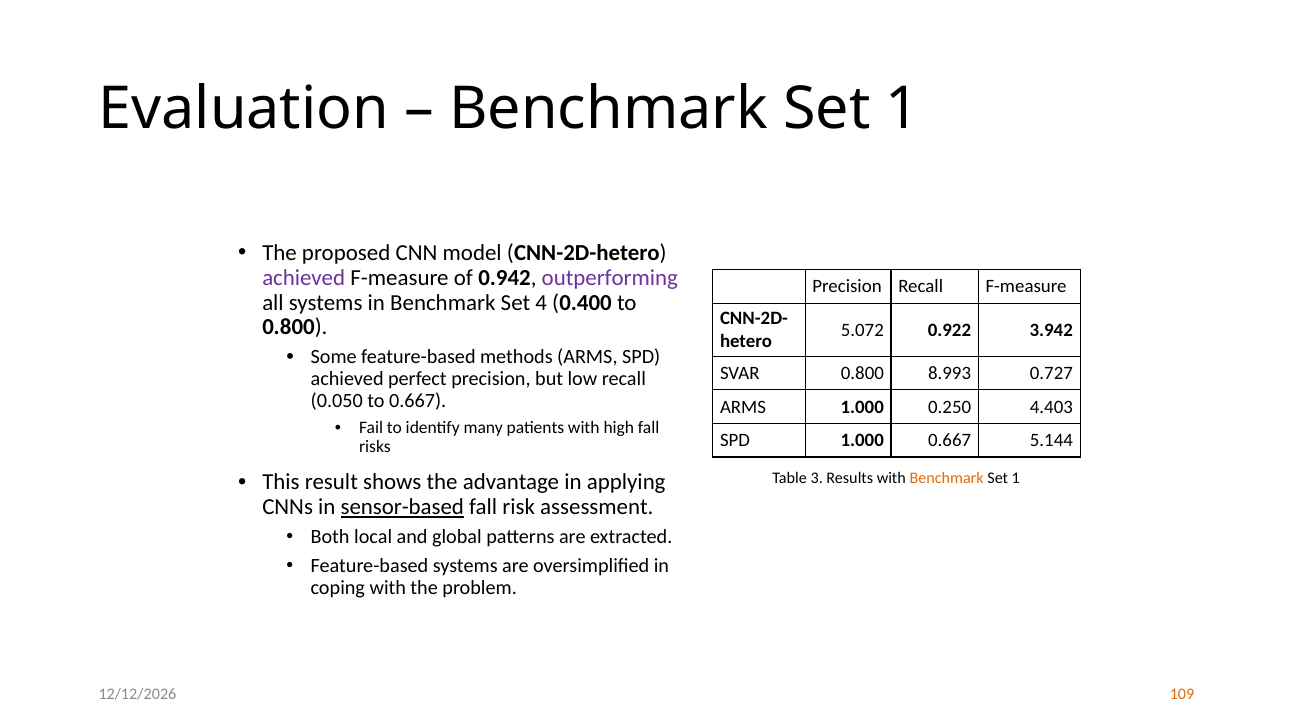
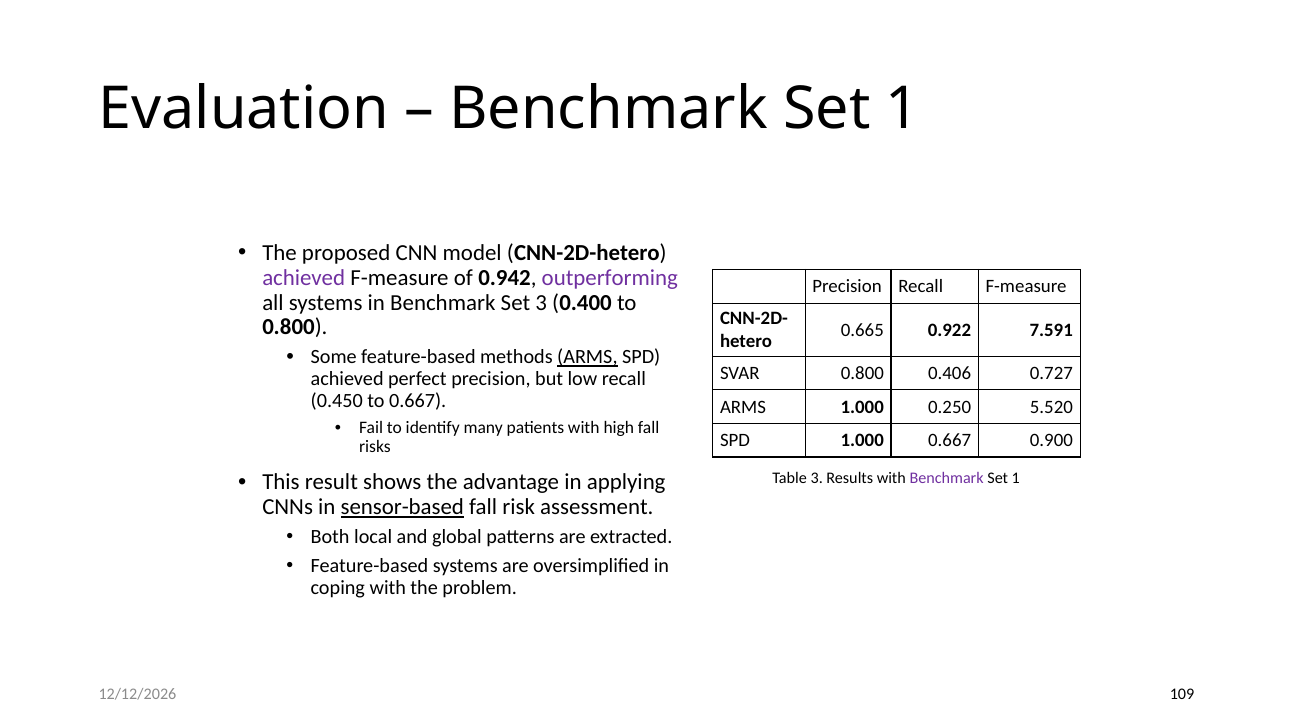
Set 4: 4 -> 3 (541, 303)
5.072: 5.072 -> 0.665 (862, 330)
3.942: 3.942 -> 7.591 (1051, 330)
ARMS underline: none -> present (587, 357)
8.993: 8.993 -> 0.406 (950, 373)
0.050: 0.050 -> 0.450 (337, 401)
4.403: 4.403 -> 5.520 (1051, 407)
5.144: 5.144 -> 0.900 (1051, 441)
Benchmark colour: orange -> purple (947, 479)
109 colour: orange -> black (1182, 694)
